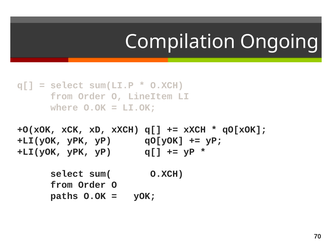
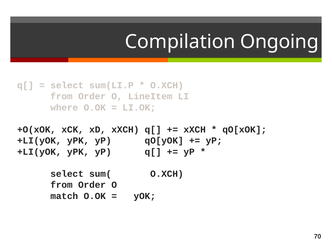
paths: paths -> match (64, 196)
